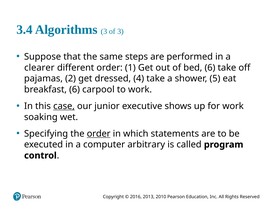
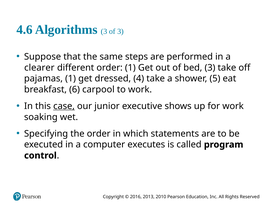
3.4: 3.4 -> 4.6 (25, 30)
bed 6: 6 -> 3 (210, 68)
pajamas 2: 2 -> 1 (71, 79)
order underline: present -> none (99, 134)
arbitrary: arbitrary -> executes (146, 145)
